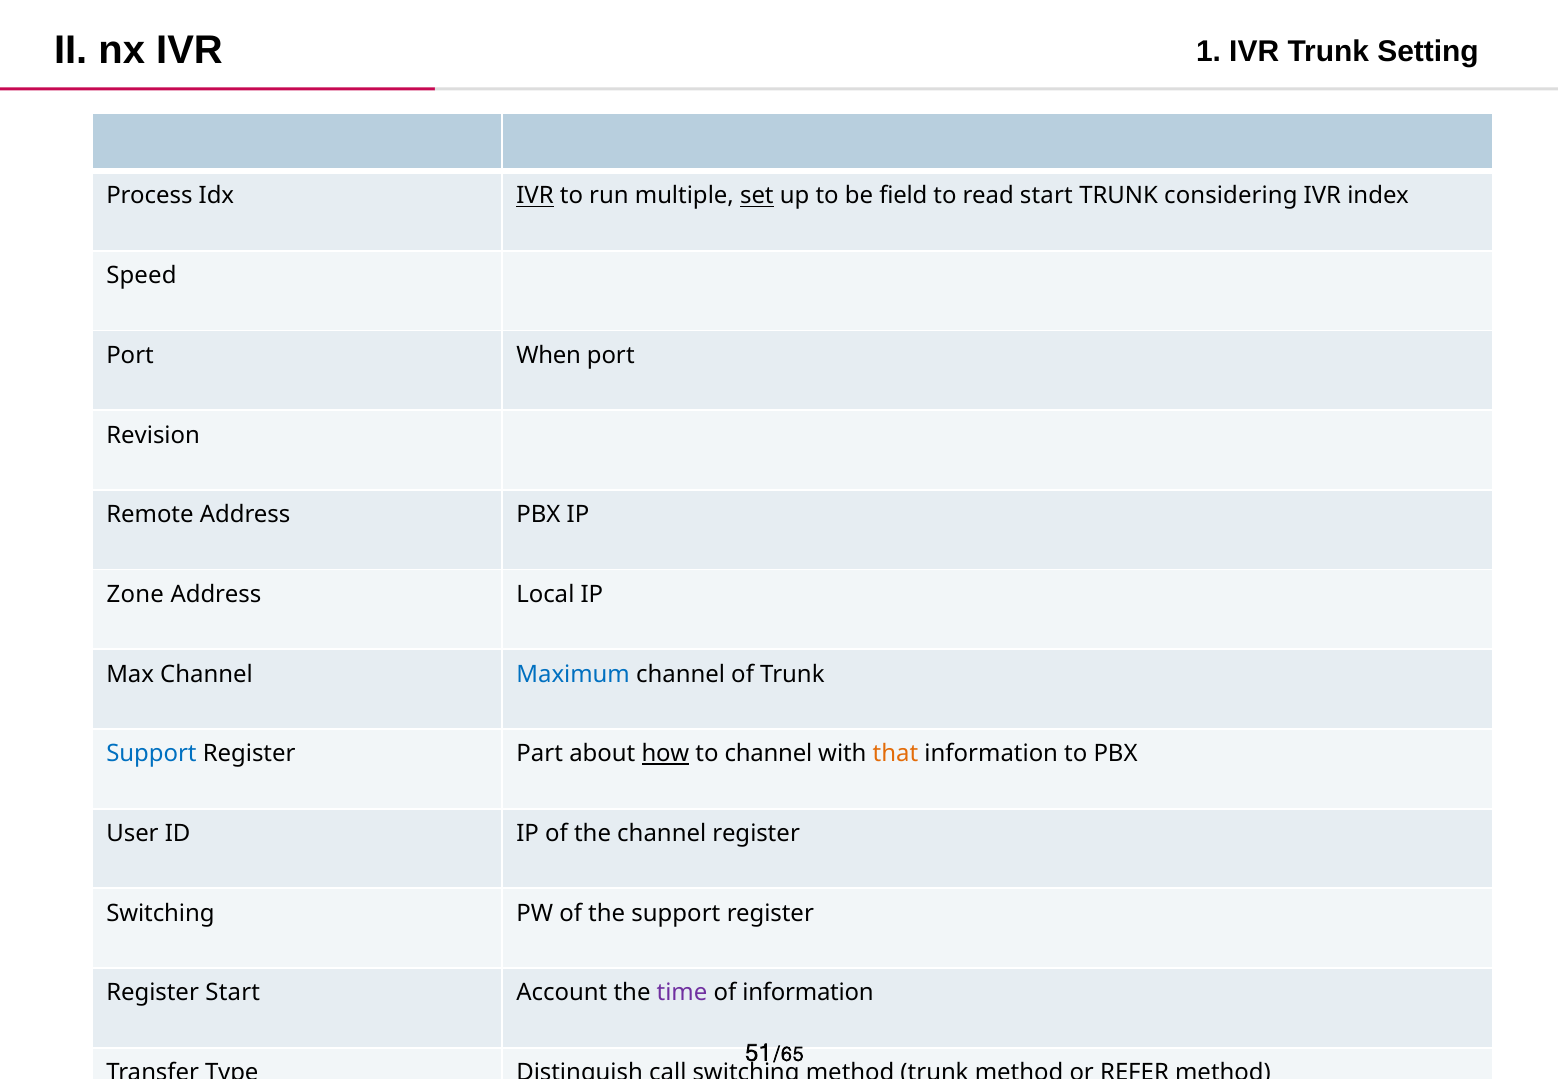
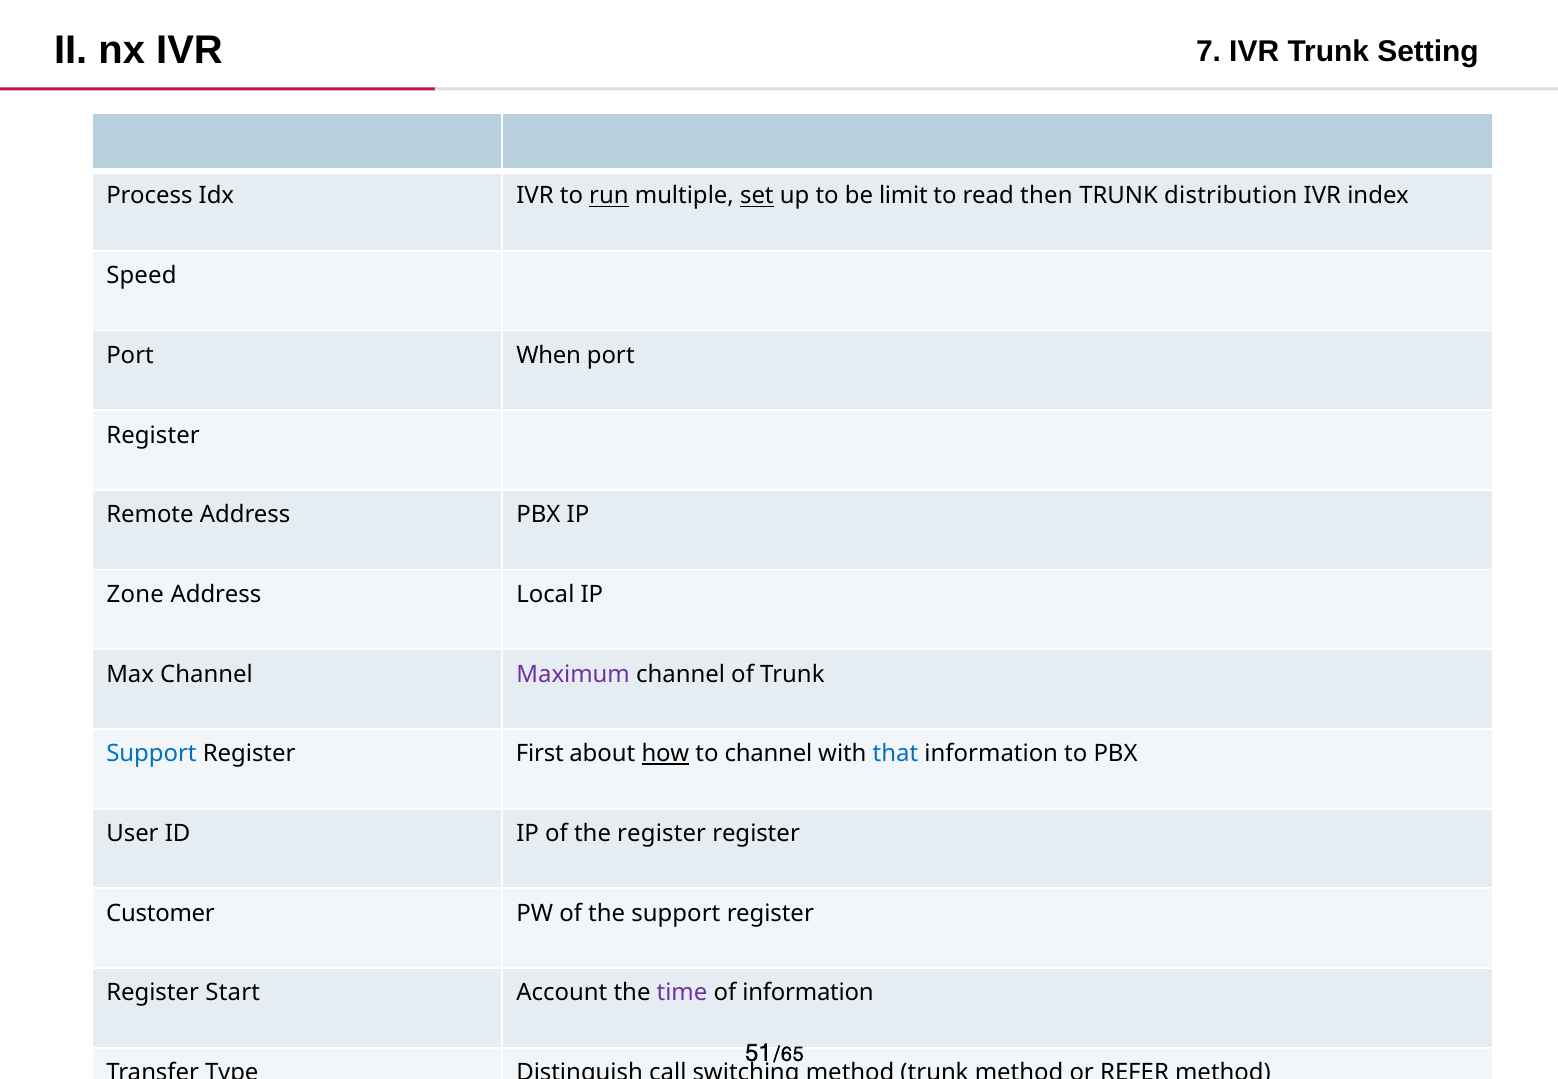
1: 1 -> 7 (1209, 51)
IVR underline: present -> none (535, 196)
run underline: none -> present (609, 196)
field: field -> limit (903, 196)
read start: start -> then (1046, 196)
considering: considering -> distribution (1231, 196)
Revision: Revision -> Register (153, 435)
Maximum colour: blue -> purple (573, 674)
Part: Part -> First (540, 754)
that colour: orange -> blue (895, 754)
the channel: channel -> register (662, 833)
Switching: Switching -> Customer (160, 913)
